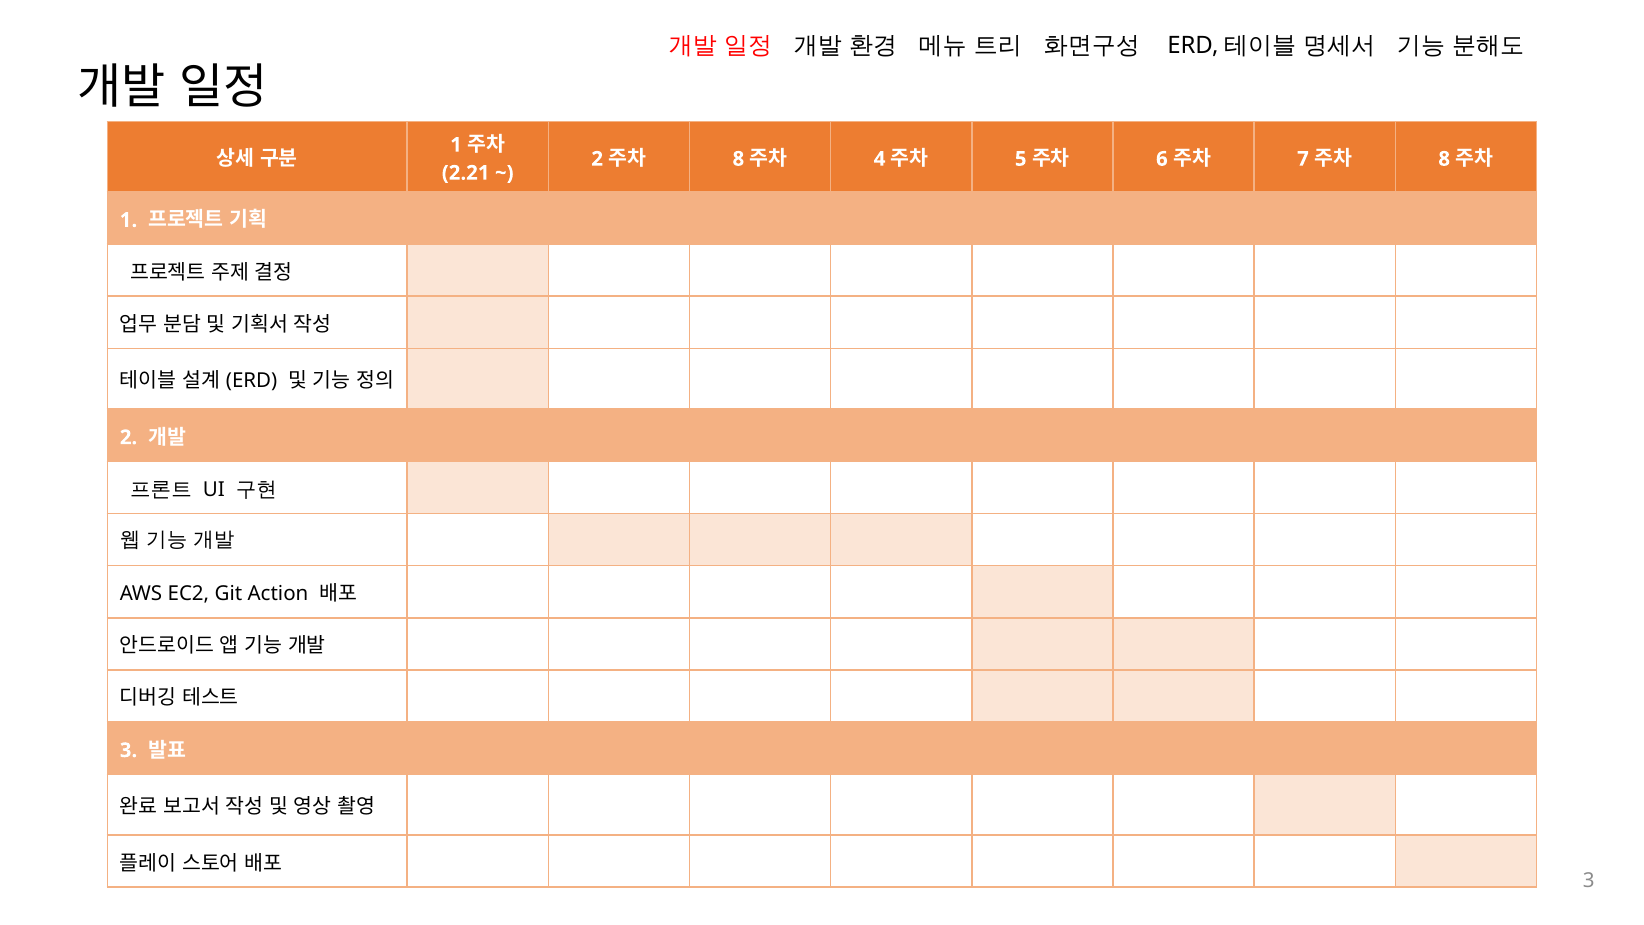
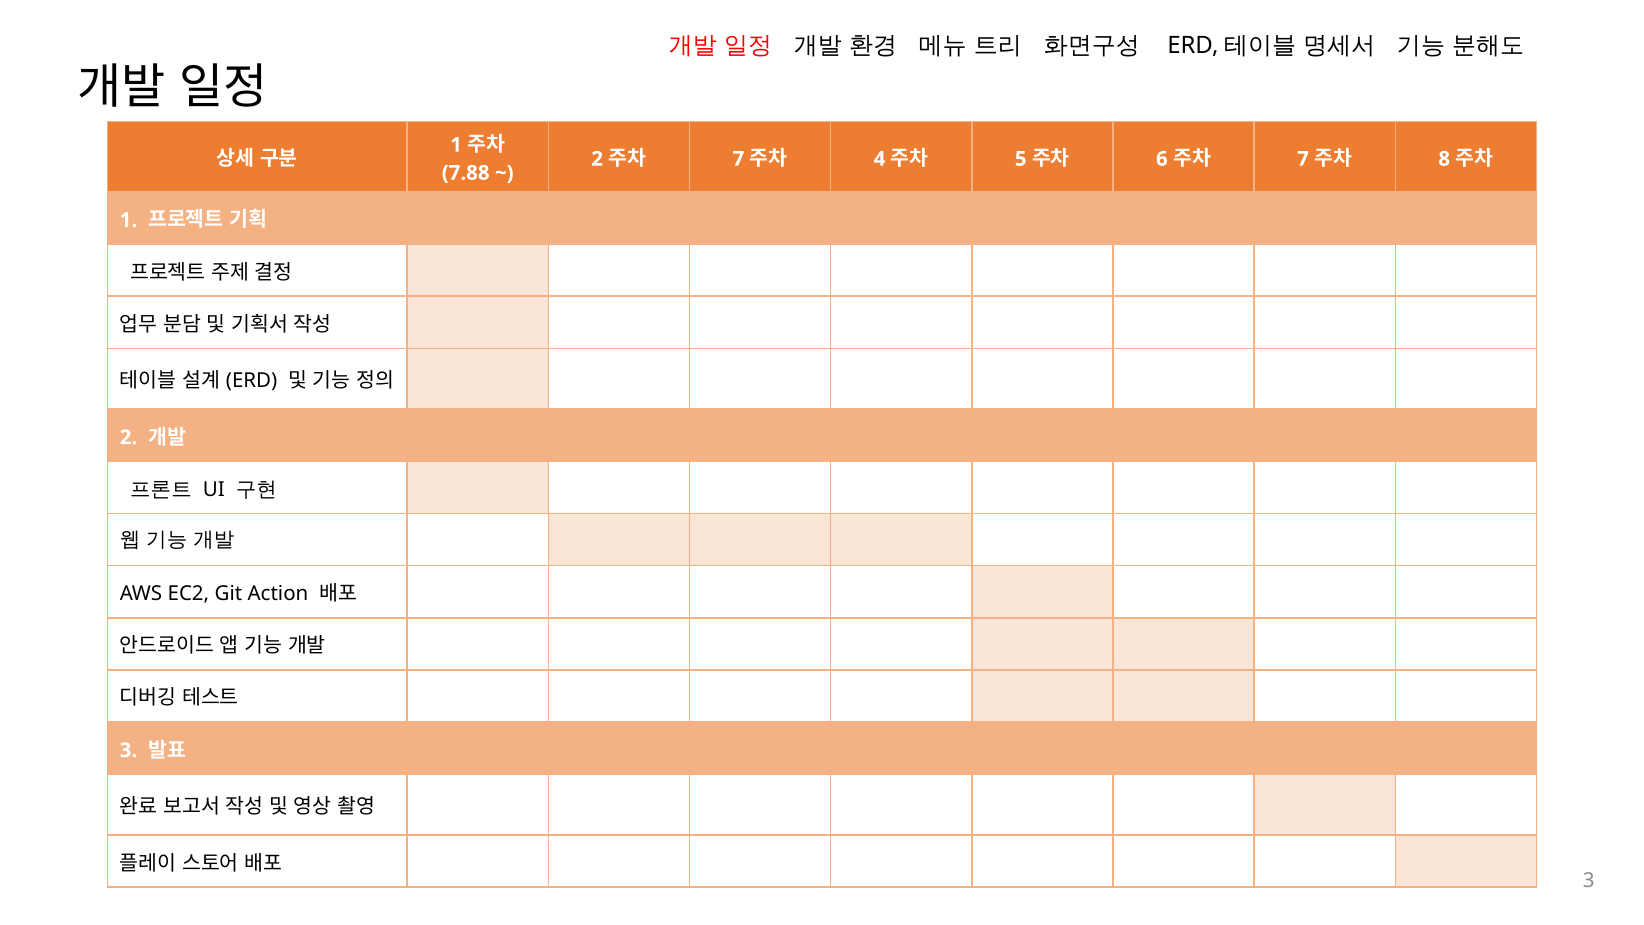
8: 8 -> 7 (738, 159)
2.21: 2.21 -> 7.88 (466, 173)
